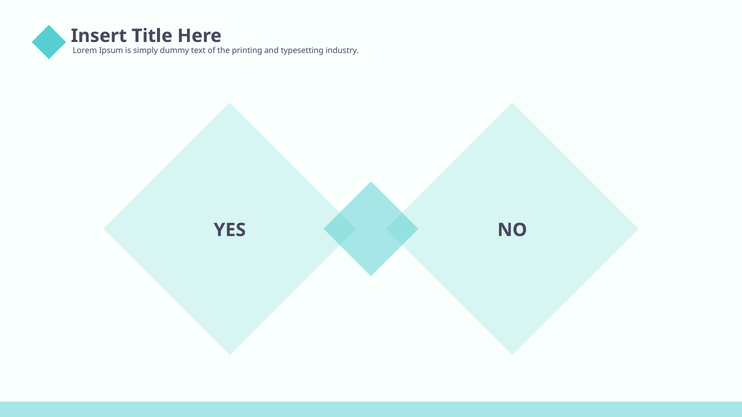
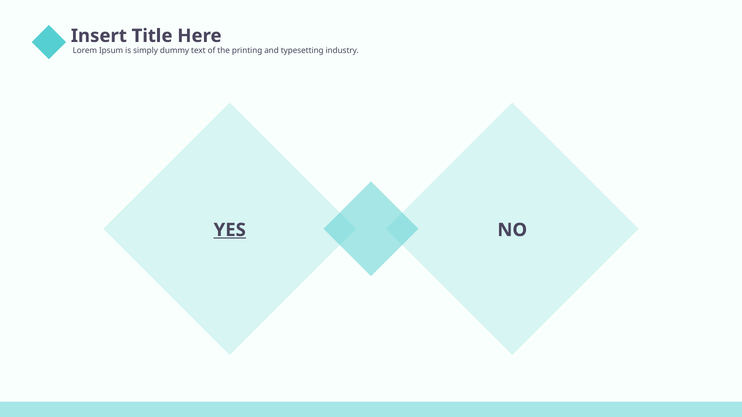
YES underline: none -> present (230, 230)
